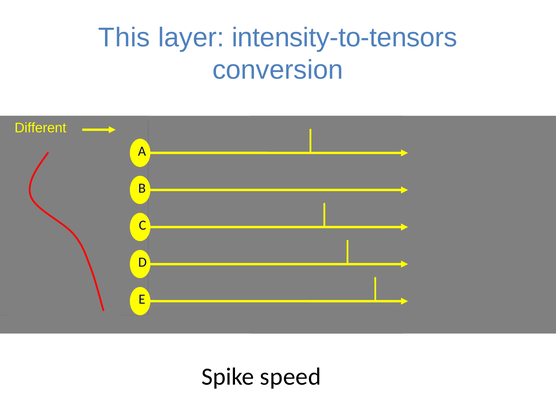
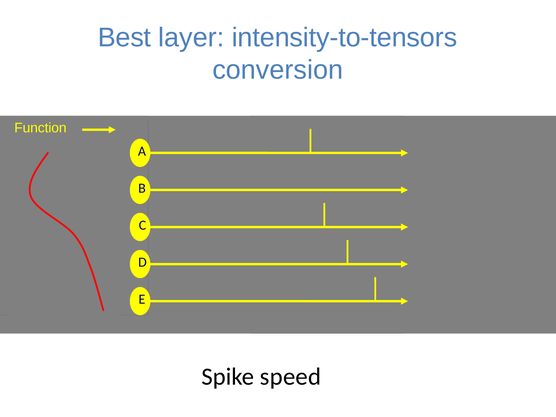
This: This -> Best (125, 37)
Different: Different -> Function (40, 128)
